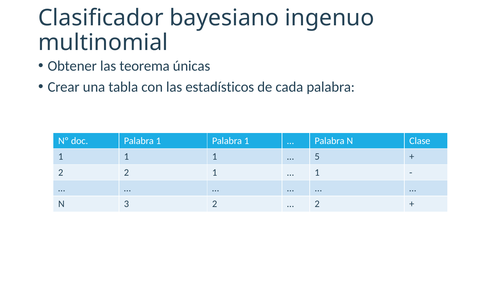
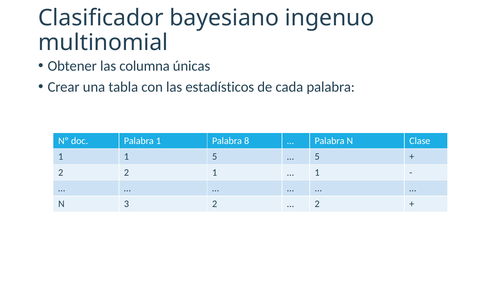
teorema: teorema -> columna (145, 66)
1 Palabra 1: 1 -> 8 (247, 141)
1 1 1: 1 -> 5 (215, 156)
